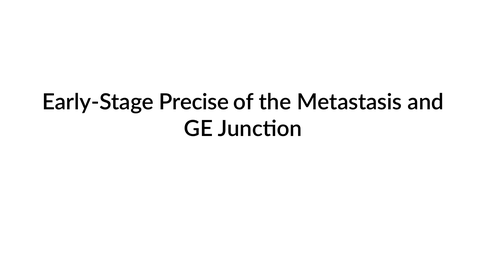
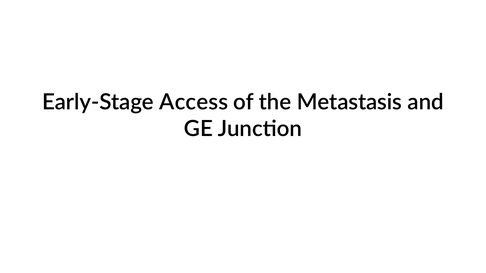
Precise: Precise -> Access (194, 102)
